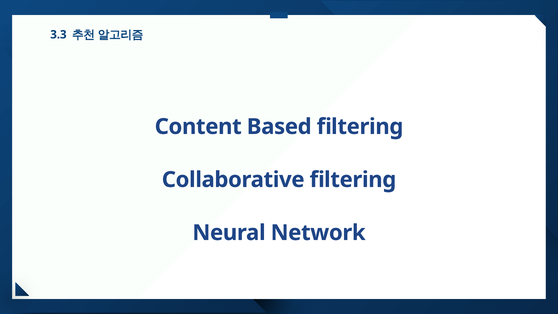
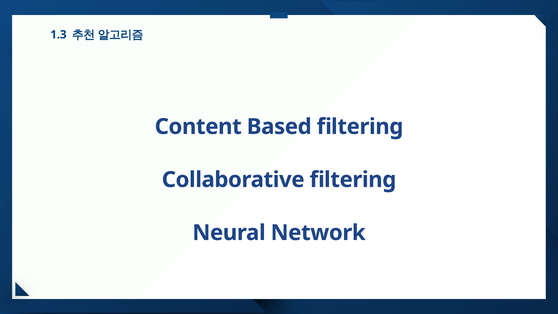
3.3: 3.3 -> 1.3 (58, 35)
